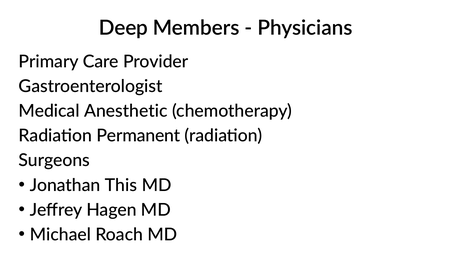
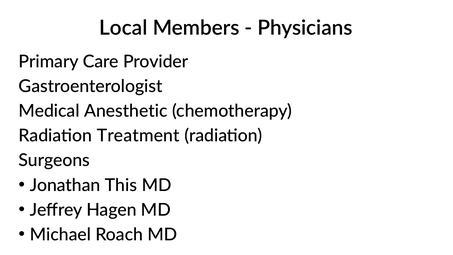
Deep: Deep -> Local (123, 28)
Permanent: Permanent -> Treatment (138, 136)
